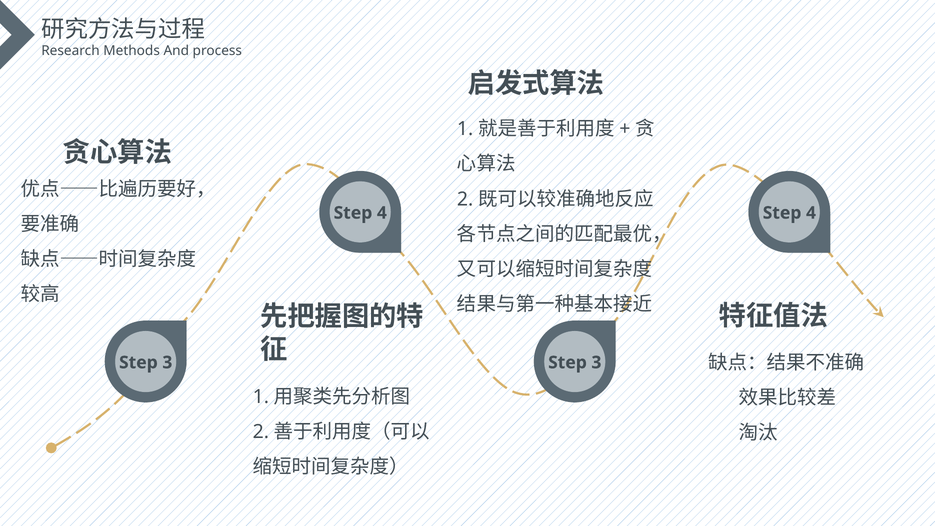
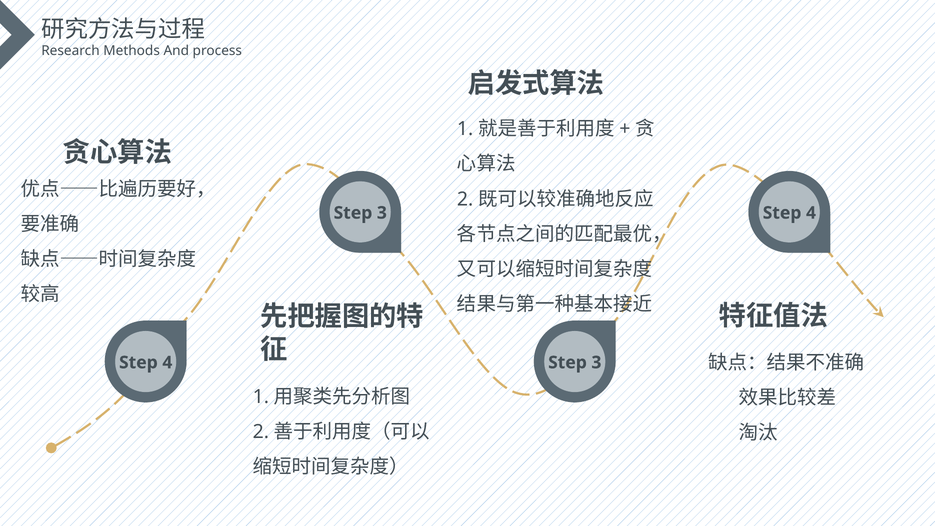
4: 4 -> 3 (382, 213)
3: 3 -> 4 (167, 362)
